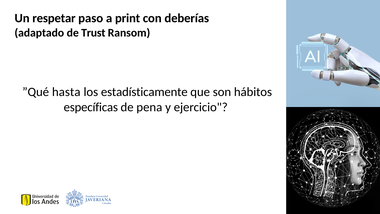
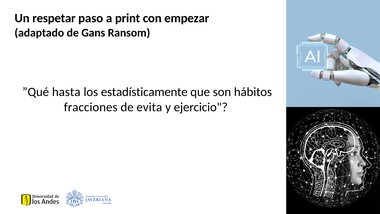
deberías: deberías -> empezar (187, 18)
Trust: Trust -> Gans (93, 33)
específicas: específicas -> fracciones (91, 107)
pena: pena -> evita (149, 107)
